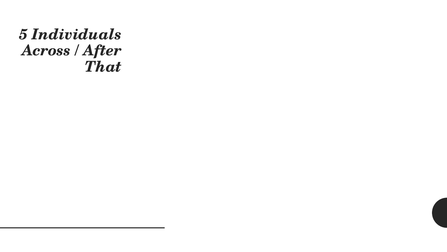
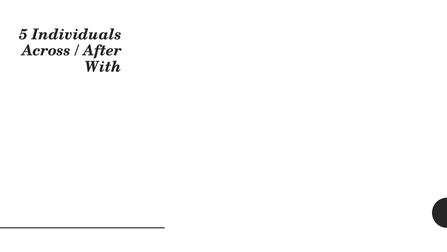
That: That -> With (103, 67)
